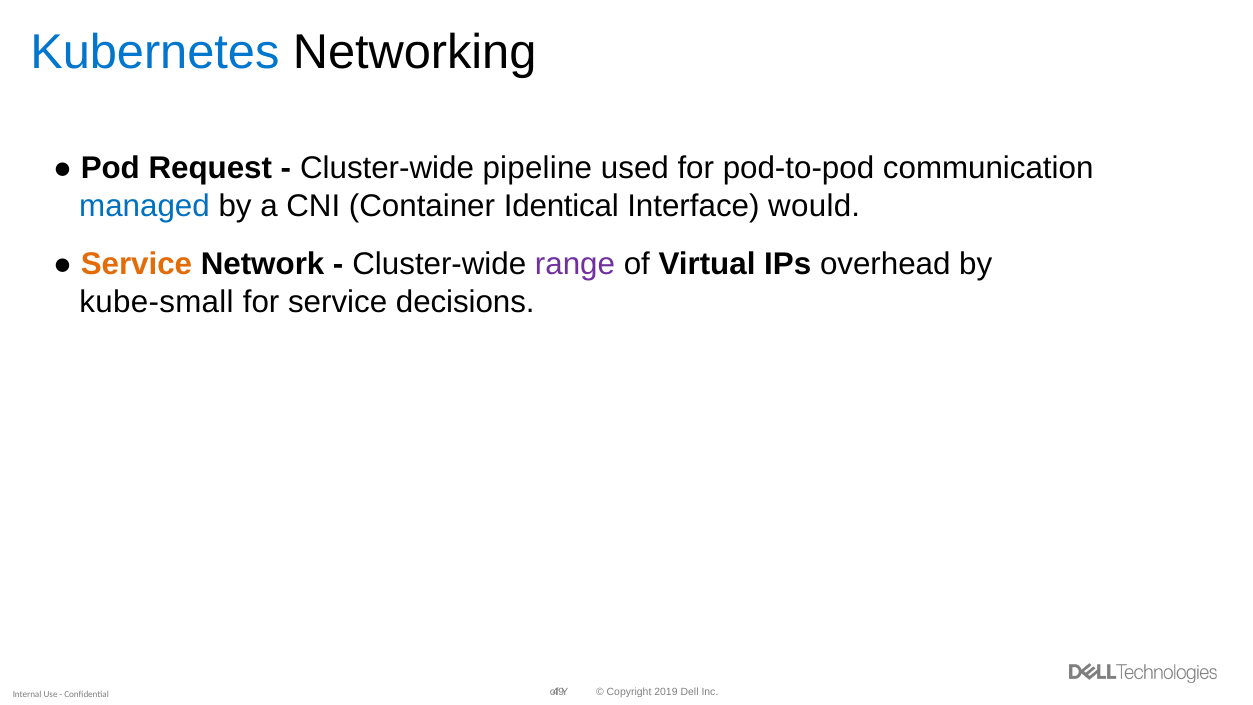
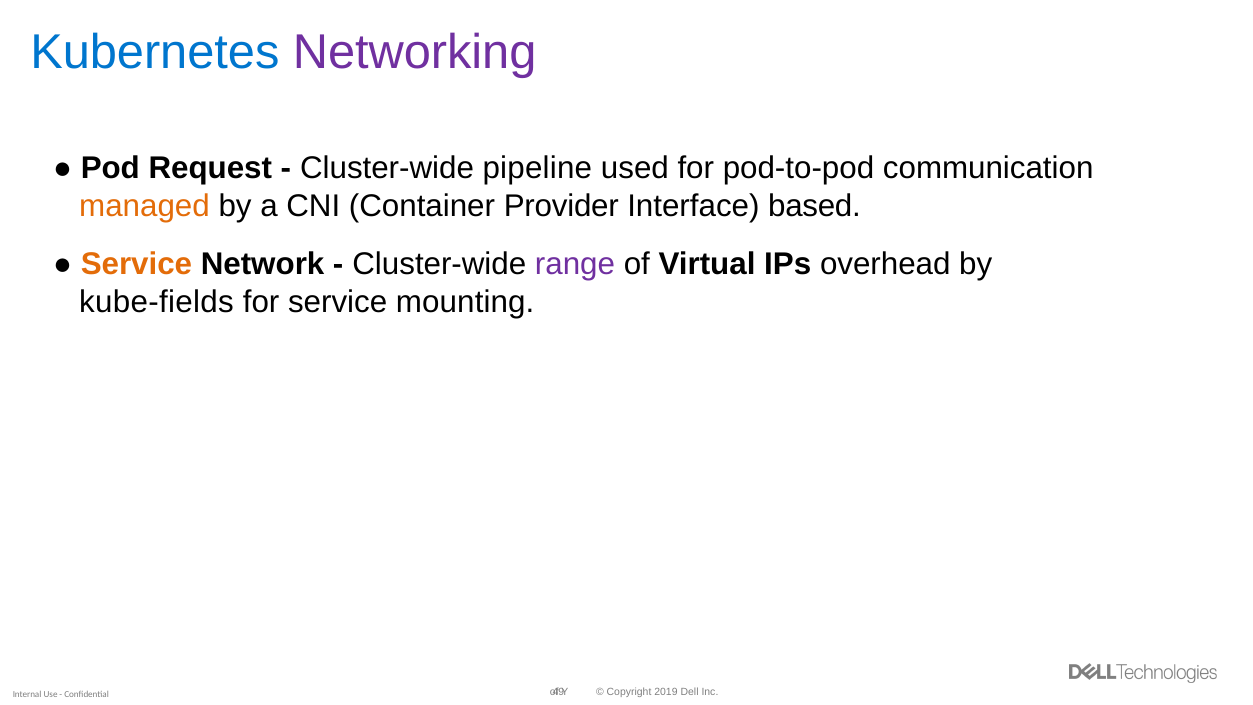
Networking colour: black -> purple (415, 52)
managed colour: blue -> orange (144, 206)
Identical: Identical -> Provider (561, 206)
would: would -> based (814, 206)
kube-small: kube-small -> kube-fields (157, 302)
decisions: decisions -> mounting (465, 302)
